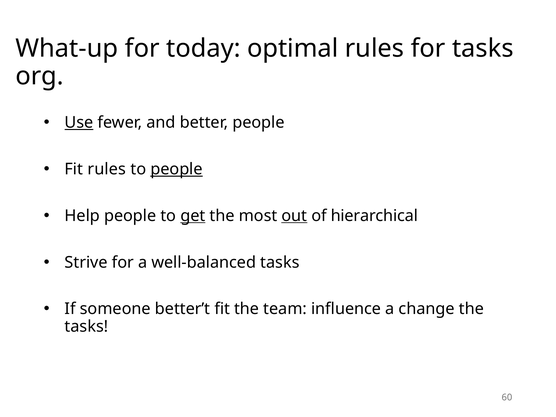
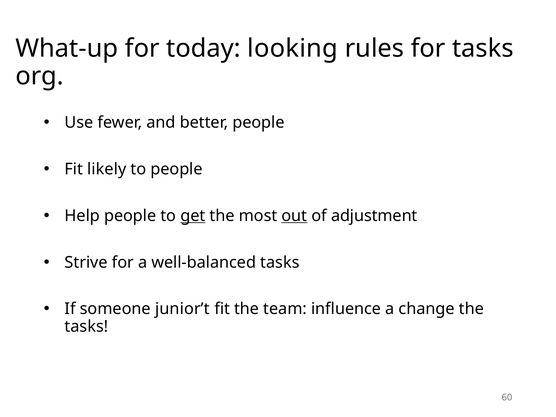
optimal: optimal -> looking (293, 49)
Use underline: present -> none (79, 122)
Fit rules: rules -> likely (107, 169)
people underline: present -> none (177, 169)
hierarchical: hierarchical -> adjustment (374, 216)
better’t: better’t -> junior’t (182, 309)
